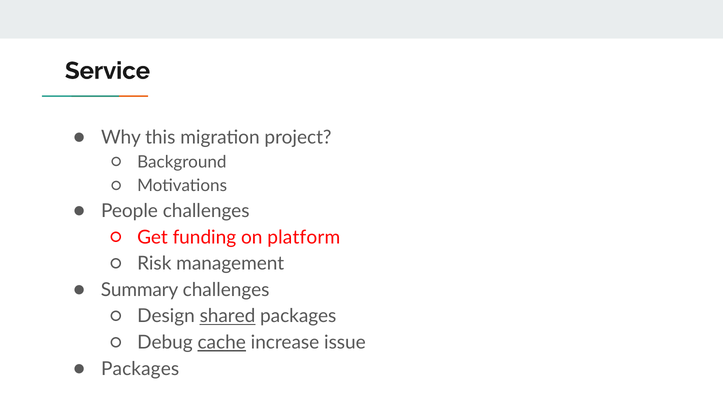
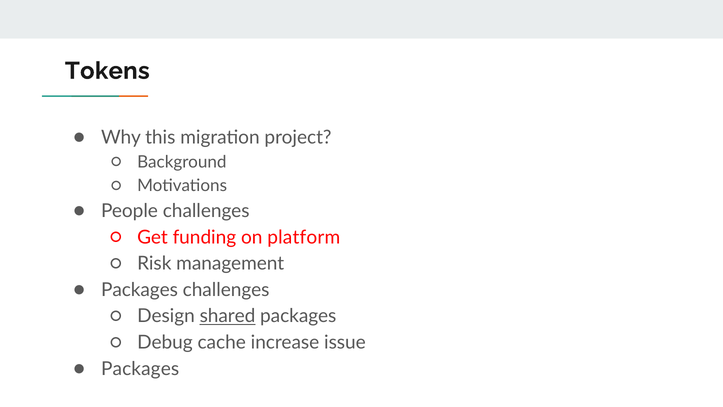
Service: Service -> Tokens (107, 71)
Summary: Summary -> Packages (139, 290)
cache underline: present -> none (222, 342)
